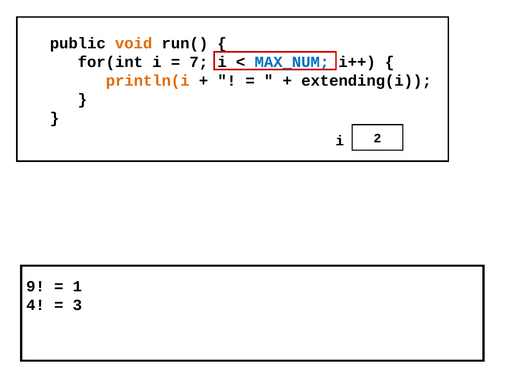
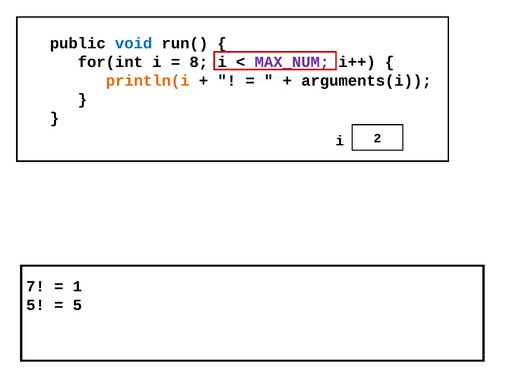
void colour: orange -> blue (134, 43)
7: 7 -> 8 (199, 62)
MAX_NUM colour: blue -> purple (292, 62)
extending(i: extending(i -> arguments(i (366, 81)
9: 9 -> 7 (35, 286)
4: 4 -> 5 (35, 305)
3: 3 -> 5 (77, 305)
